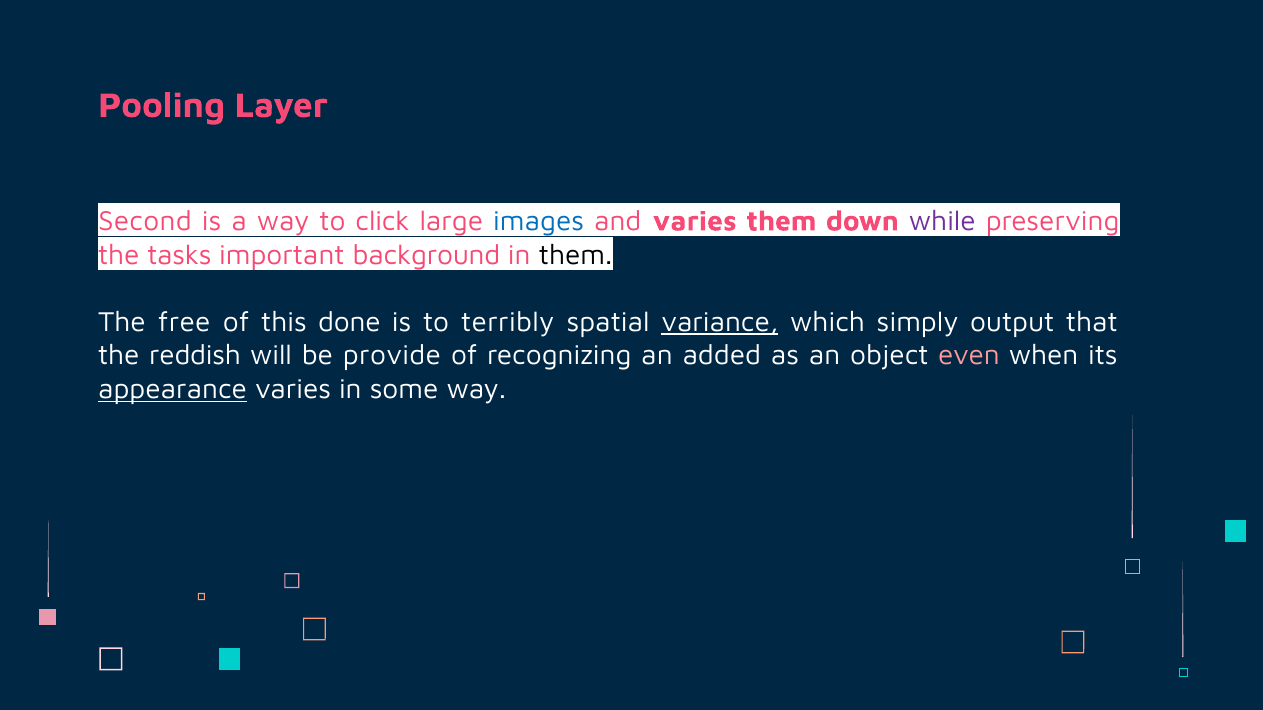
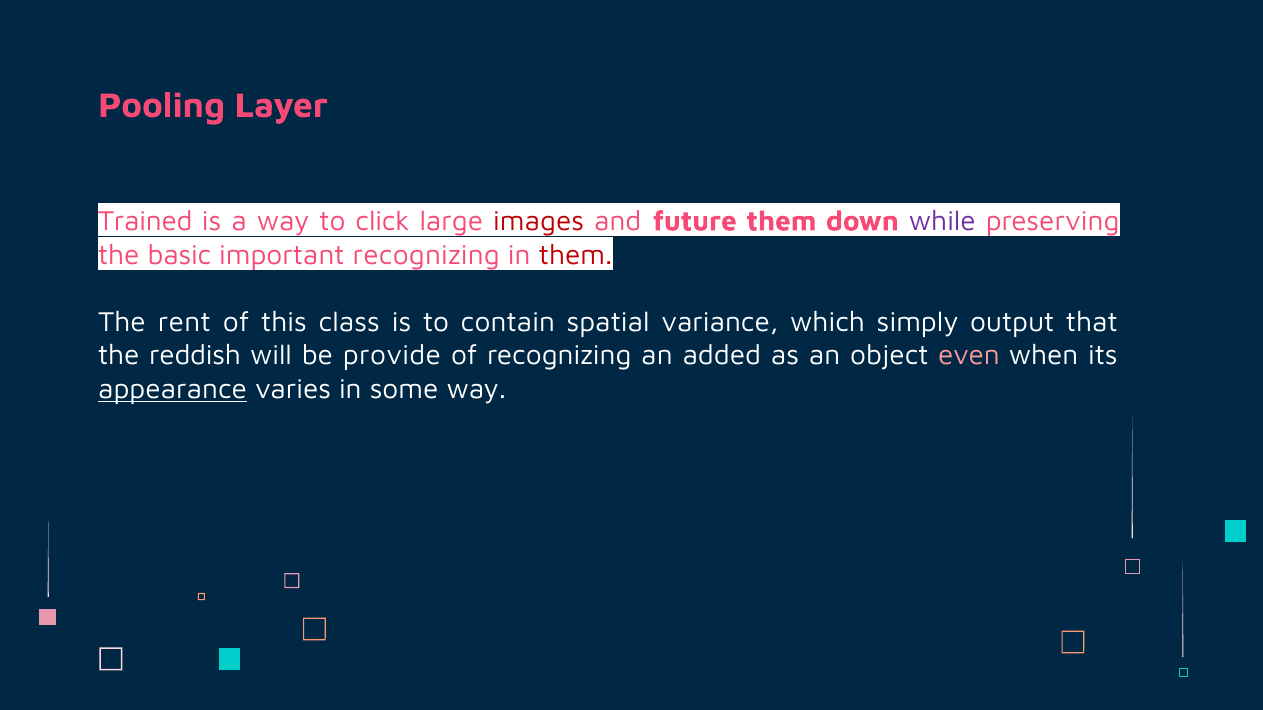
Second: Second -> Trained (145, 221)
images colour: blue -> red (539, 221)
and varies: varies -> future (695, 221)
tasks: tasks -> basic (180, 255)
important background: background -> recognizing (426, 255)
them colour: black -> red (576, 255)
free: free -> rent (184, 322)
done: done -> class (349, 322)
terribly: terribly -> contain (508, 322)
variance underline: present -> none (720, 322)
